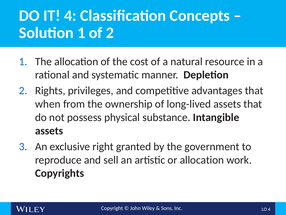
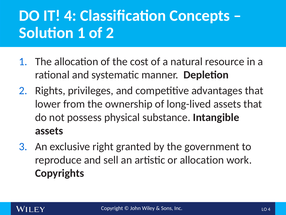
when: when -> lower (48, 104)
